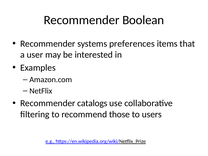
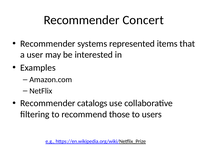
Boolean: Boolean -> Concert (143, 20)
preferences: preferences -> represented (132, 44)
